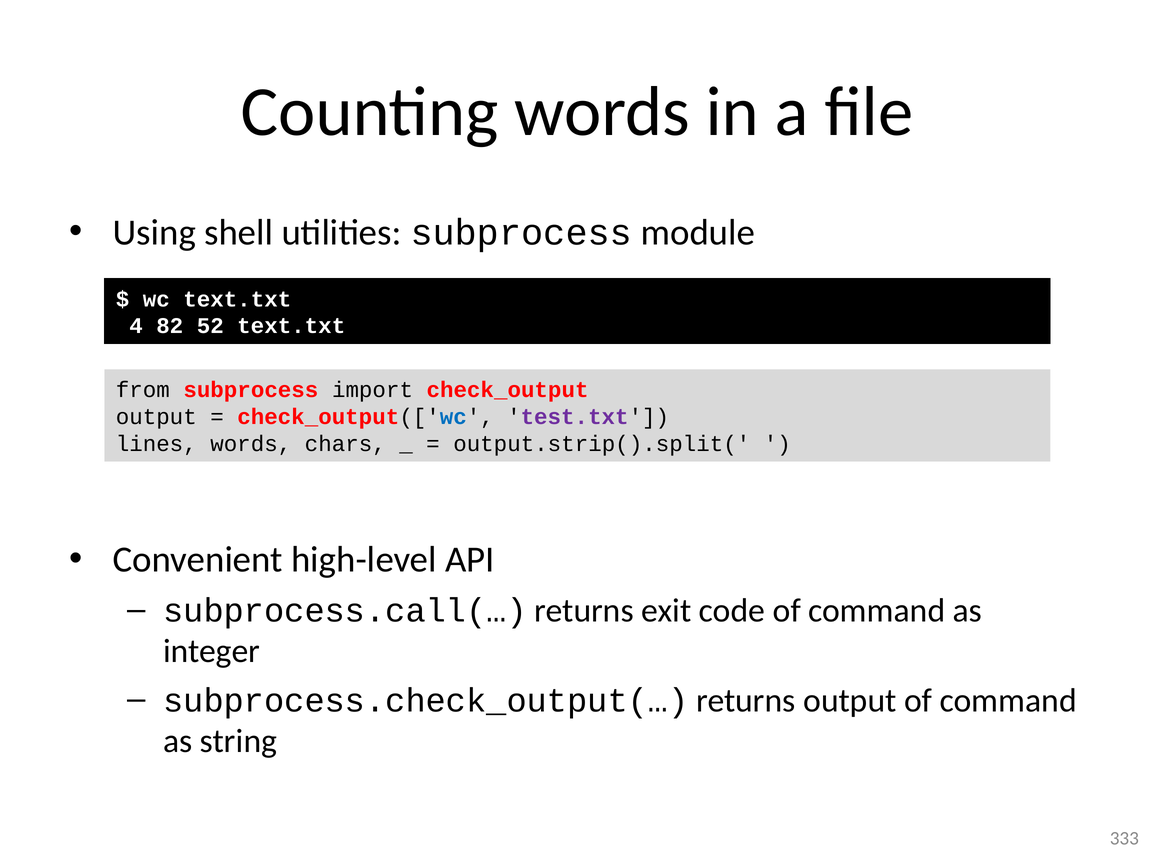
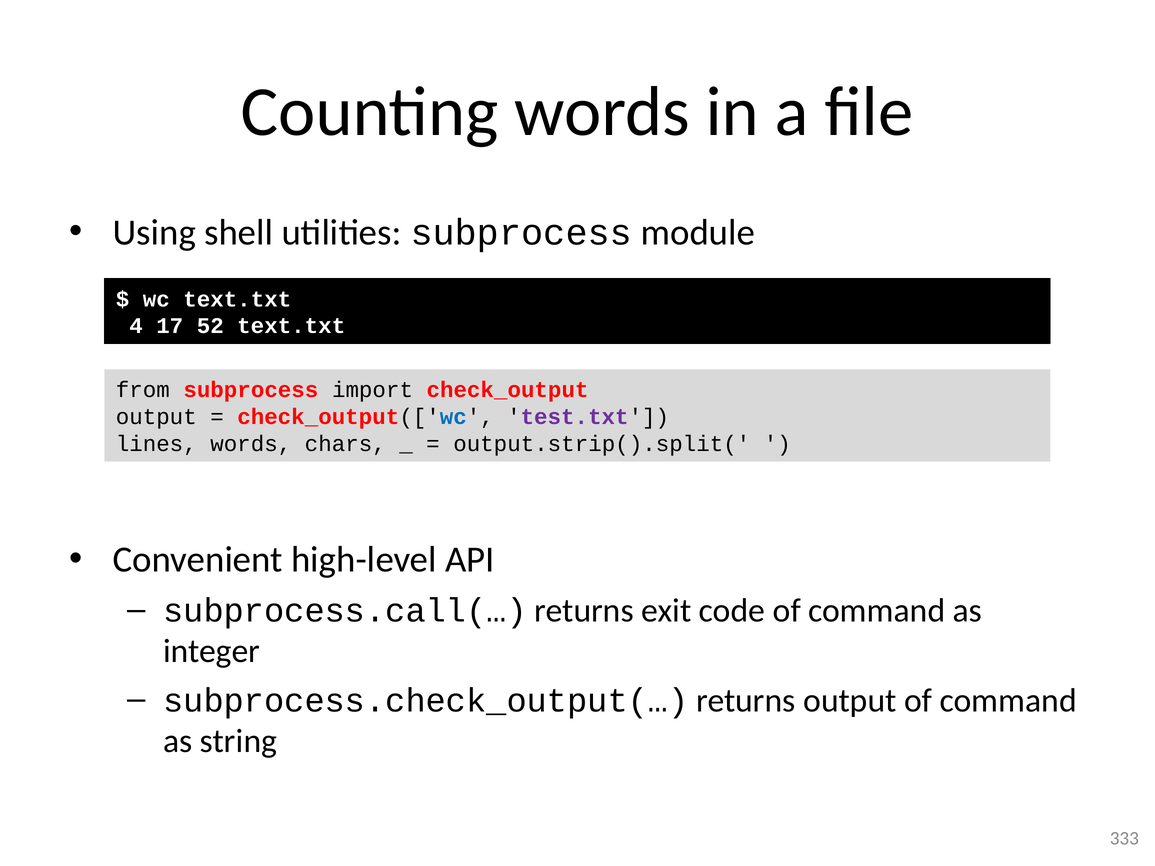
82: 82 -> 17 (170, 326)
